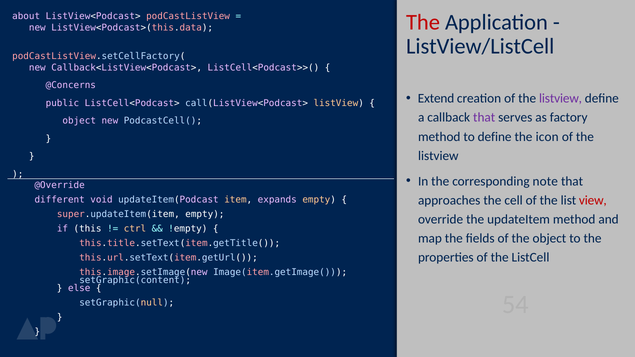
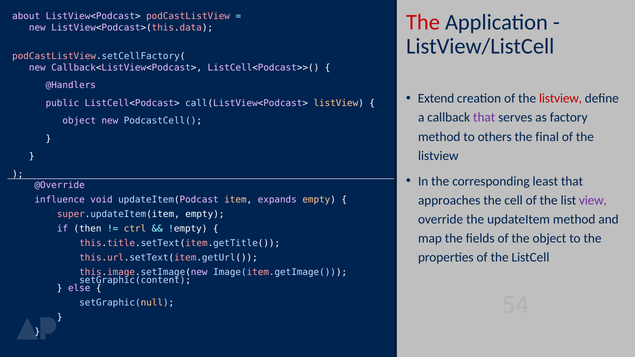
@Concerns: @Concerns -> @Handlers (71, 85)
listview colour: purple -> red (561, 99)
to define: define -> others (495, 137)
icon: icon -> final (547, 137)
note: note -> least (545, 181)
view colour: red -> purple (593, 201)
different: different -> influence (60, 200)
this: this -> then (88, 229)
